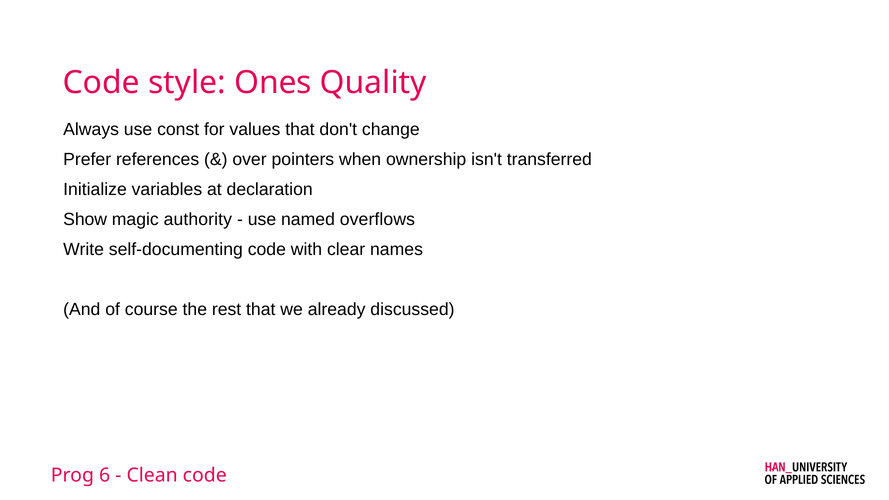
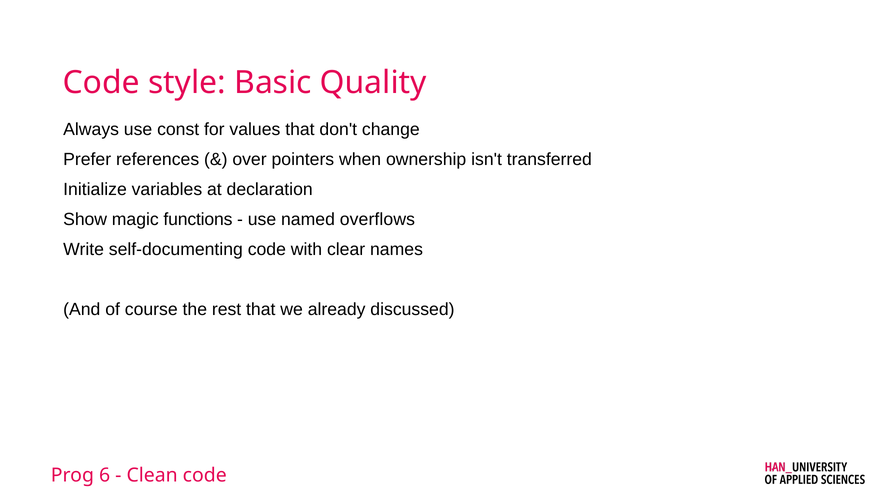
Ones: Ones -> Basic (273, 83)
authority: authority -> functions (198, 219)
